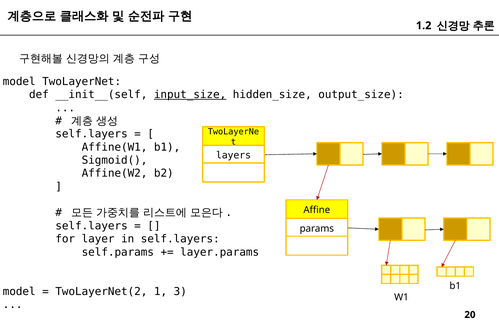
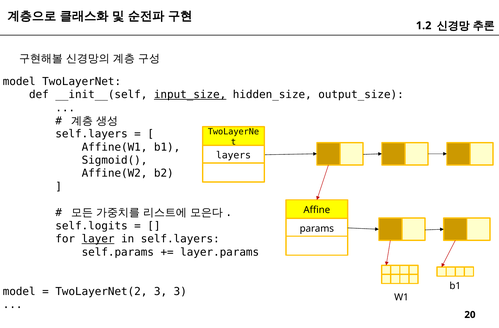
self.layers: self.layers -> self.logits (92, 226)
layer underline: none -> present (98, 239)
TwoLayerNet(2 1: 1 -> 3 (161, 291)
